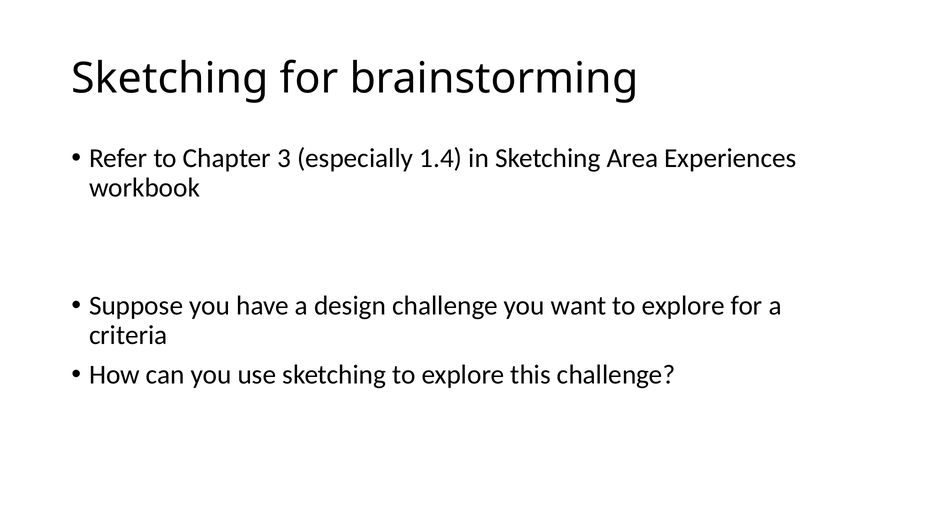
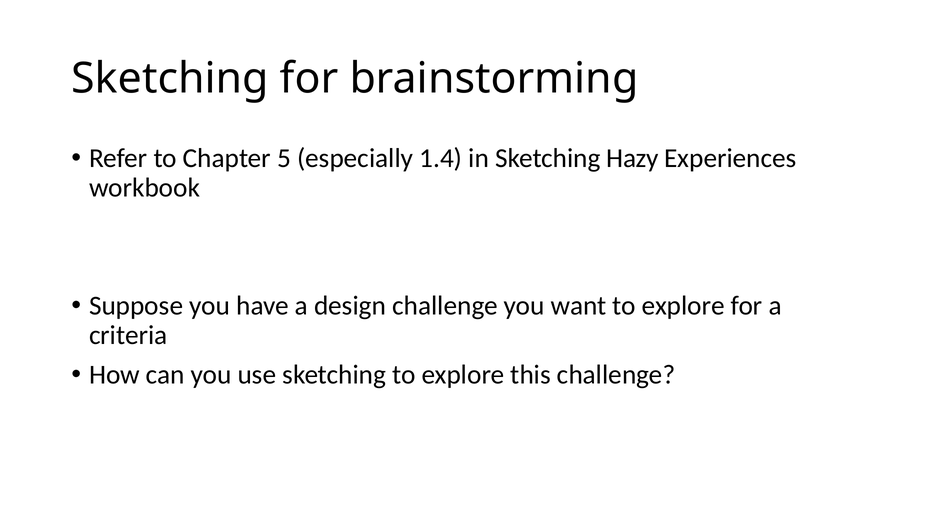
3: 3 -> 5 (284, 158)
Area: Area -> Hazy (633, 158)
